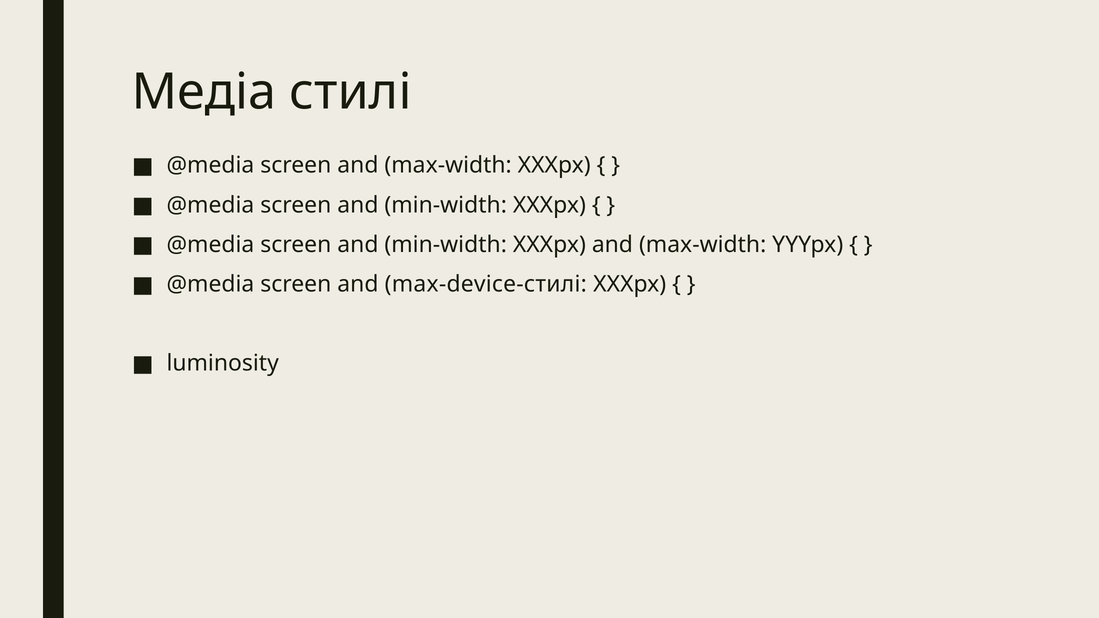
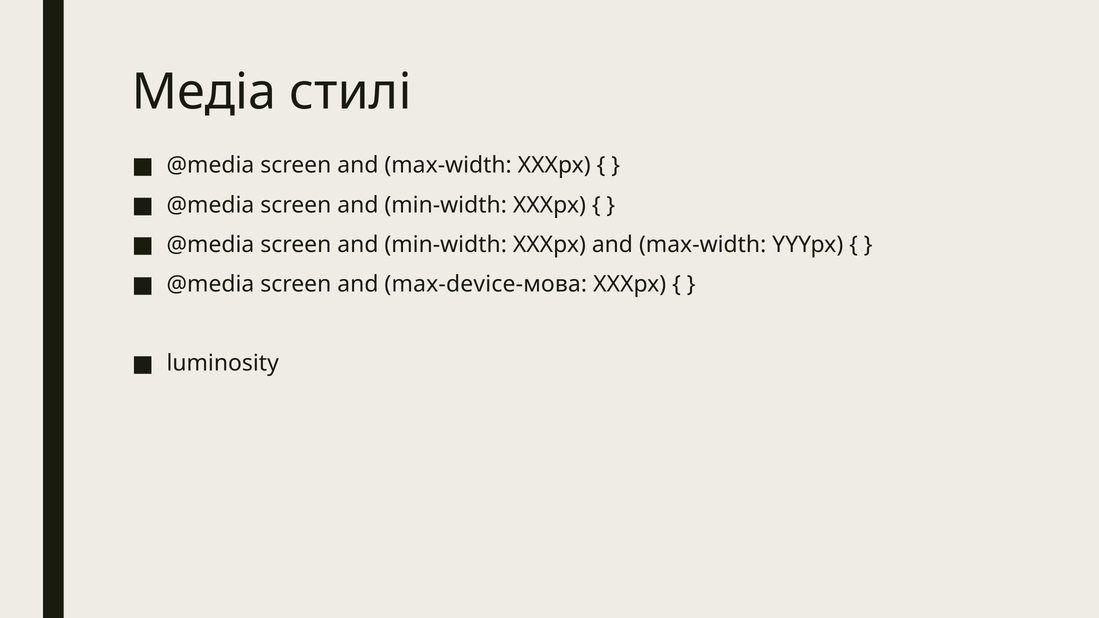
max-device-стилі: max-device-стилі -> max-device-мова (486, 284)
